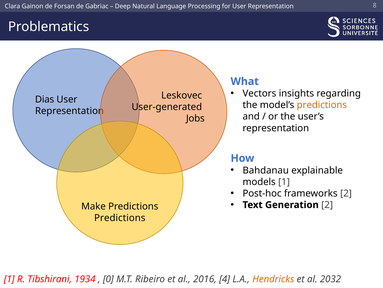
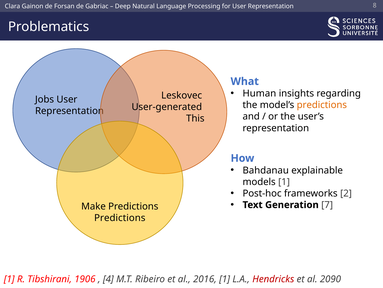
Vectors: Vectors -> Human (259, 93)
Dias: Dias -> Jobs (45, 99)
Jobs: Jobs -> This (195, 118)
Generation 2: 2 -> 7 (327, 204)
1934: 1934 -> 1906 (85, 278)
0: 0 -> 4 (108, 278)
2016 4: 4 -> 1 (225, 278)
Hendricks colour: orange -> red (273, 278)
2032: 2032 -> 2090 (330, 278)
